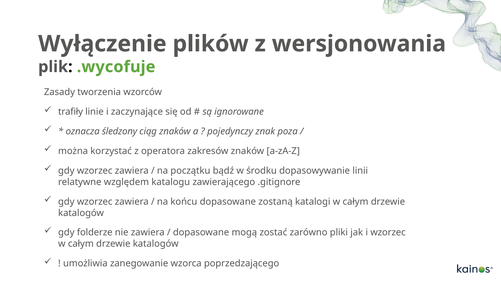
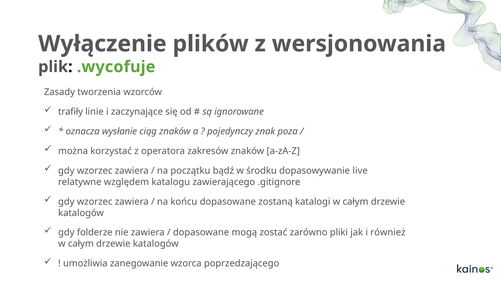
śledzony: śledzony -> wysłanie (120, 131)
linii: linii -> live (360, 171)
i wzorzec: wzorzec -> również (388, 232)
